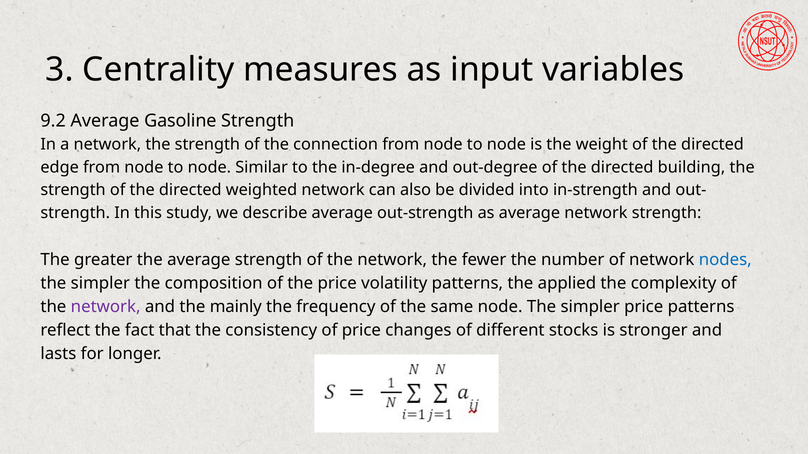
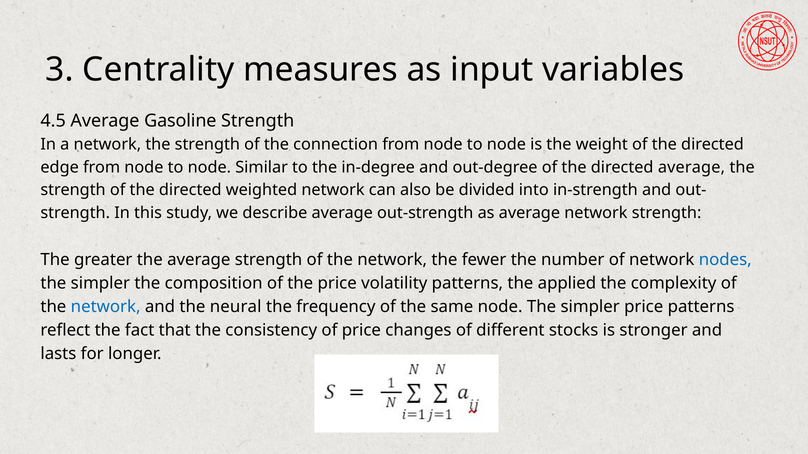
9.2: 9.2 -> 4.5 (53, 121)
directed building: building -> average (691, 167)
network colour: purple -> blue (106, 307)
mainly: mainly -> neural (236, 307)
